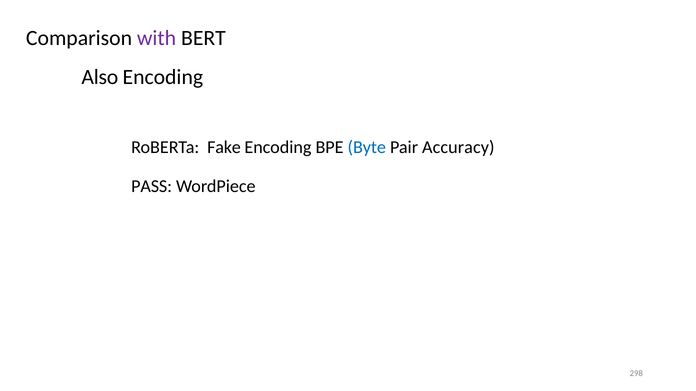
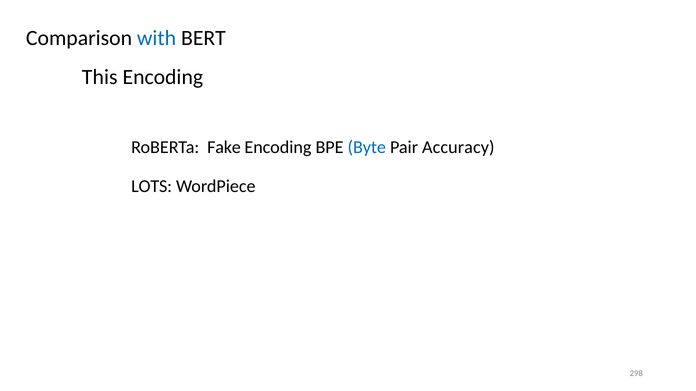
with colour: purple -> blue (157, 38)
Also: Also -> This (100, 77)
PASS: PASS -> LOTS (152, 187)
